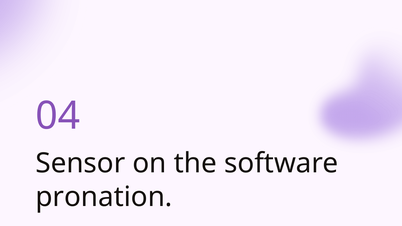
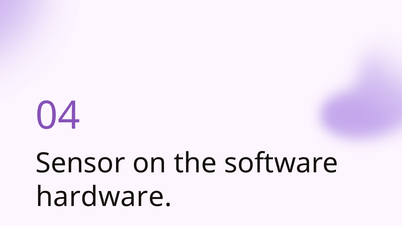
pronation: pronation -> hardware (104, 197)
